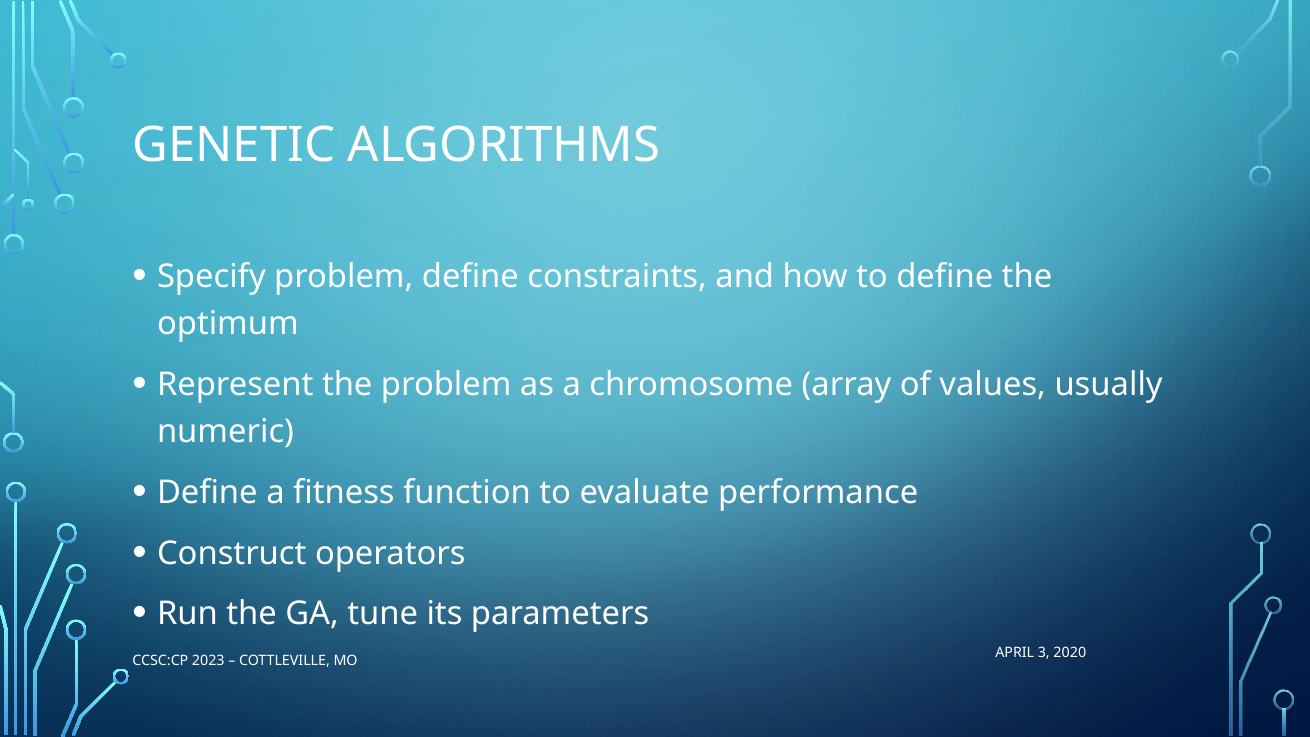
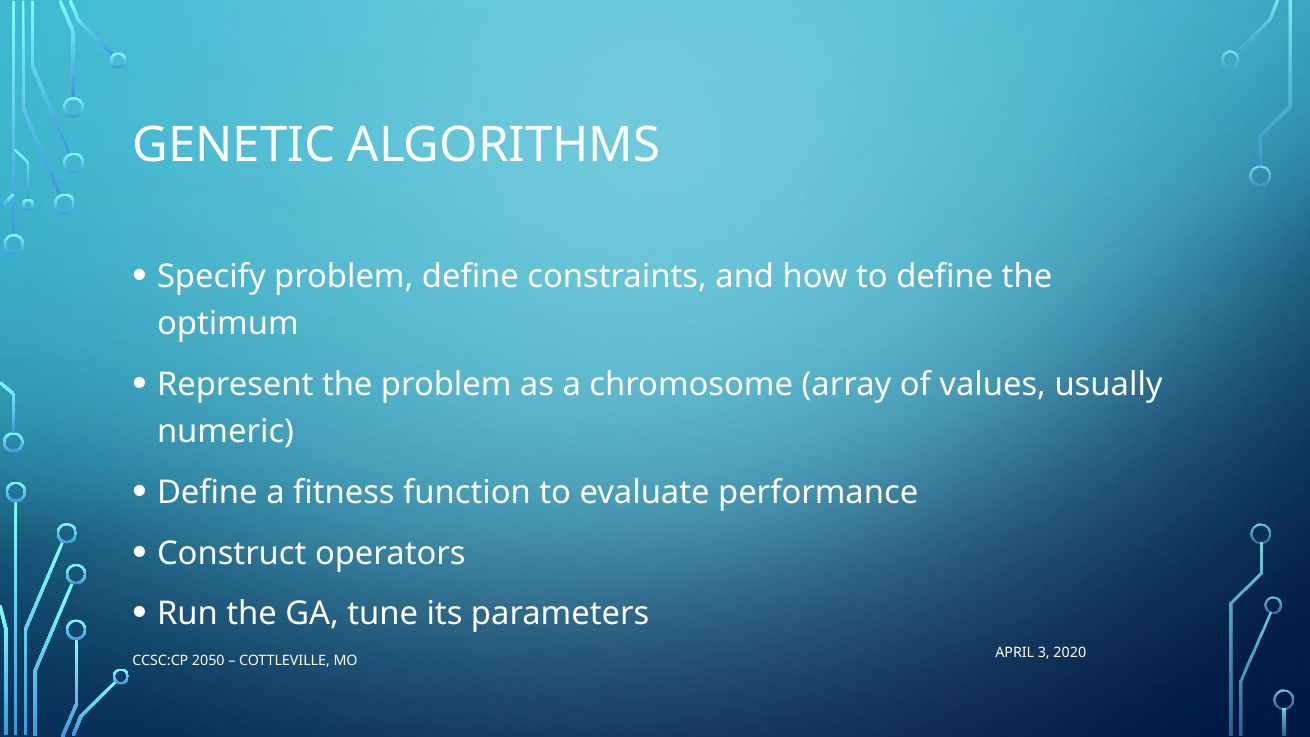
2023: 2023 -> 2050 (208, 661)
